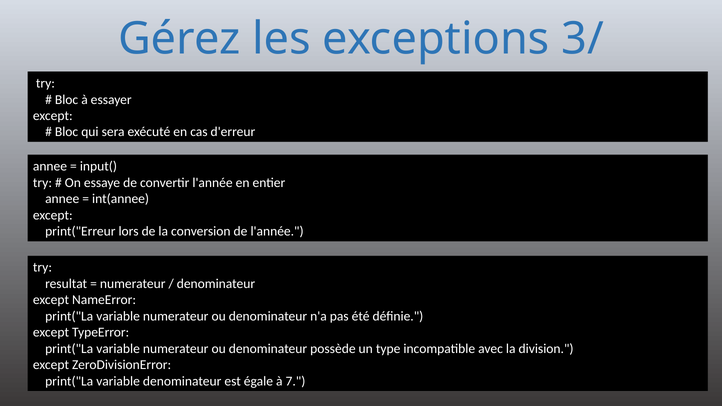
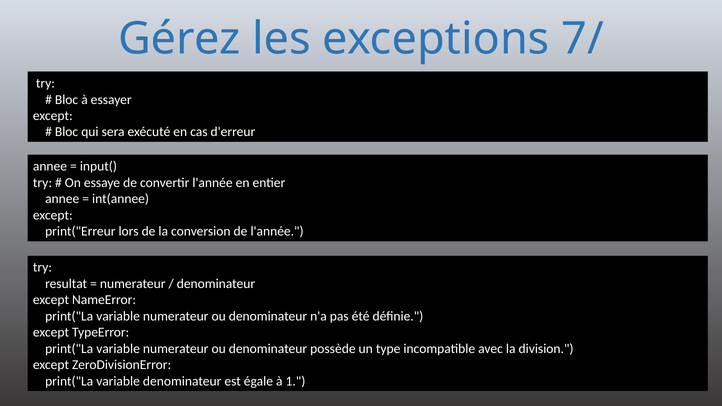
3/: 3/ -> 7/ (583, 39)
7: 7 -> 1 (295, 381)
